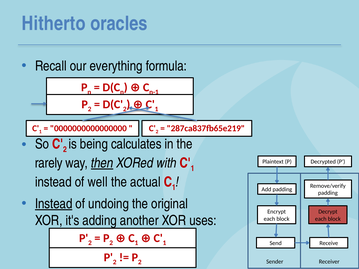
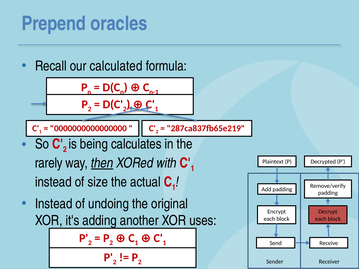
Hitherto: Hitherto -> Prepend (54, 24)
everything: everything -> calculated (116, 66)
well: well -> size (98, 182)
Instead underline: present -> none (54, 204)
